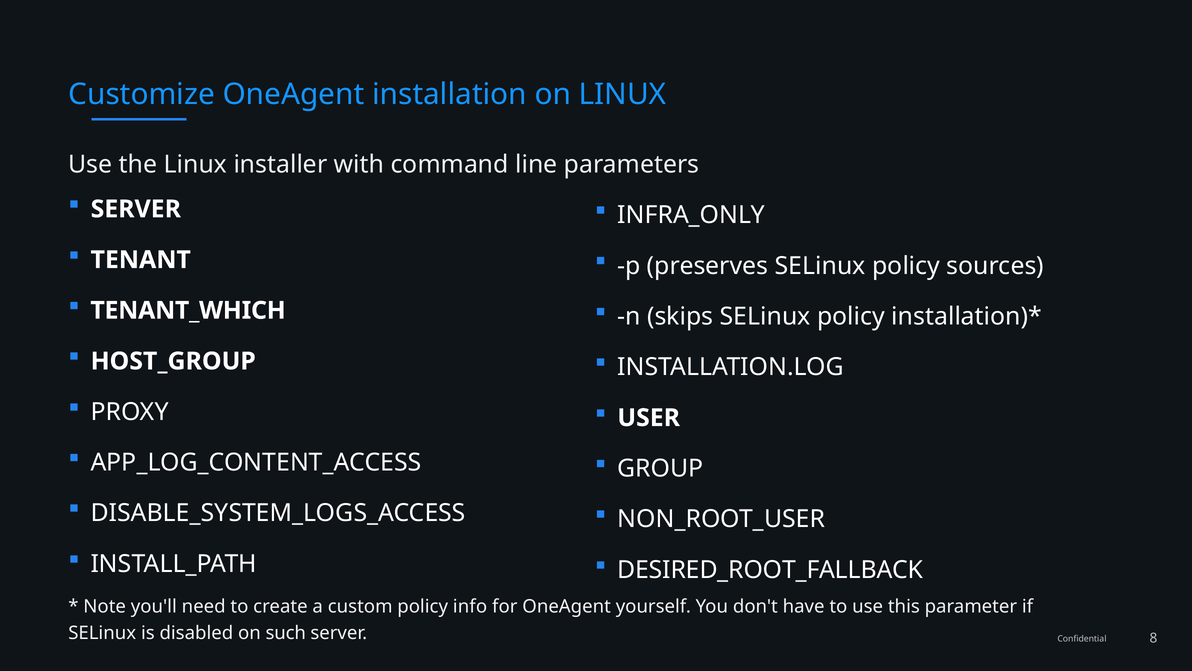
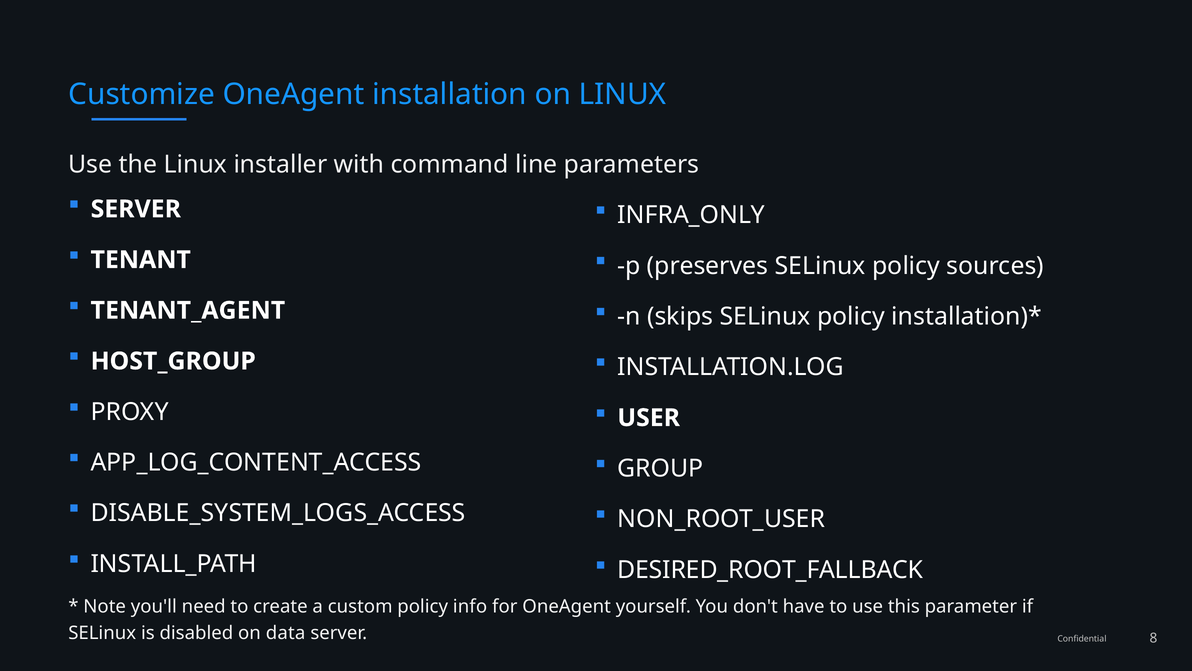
TENANT_WHICH: TENANT_WHICH -> TENANT_AGENT (188, 310)
such: such -> data (286, 633)
